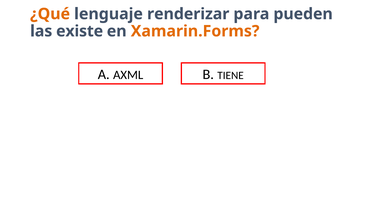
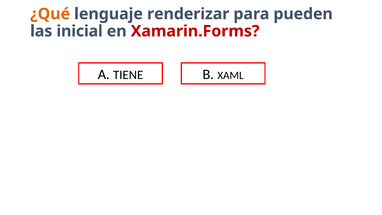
existe: existe -> inicial (80, 31)
Xamarin.Forms colour: orange -> red (195, 31)
AXML: AXML -> TIENE (128, 75)
TIENE: TIENE -> XAML (231, 75)
